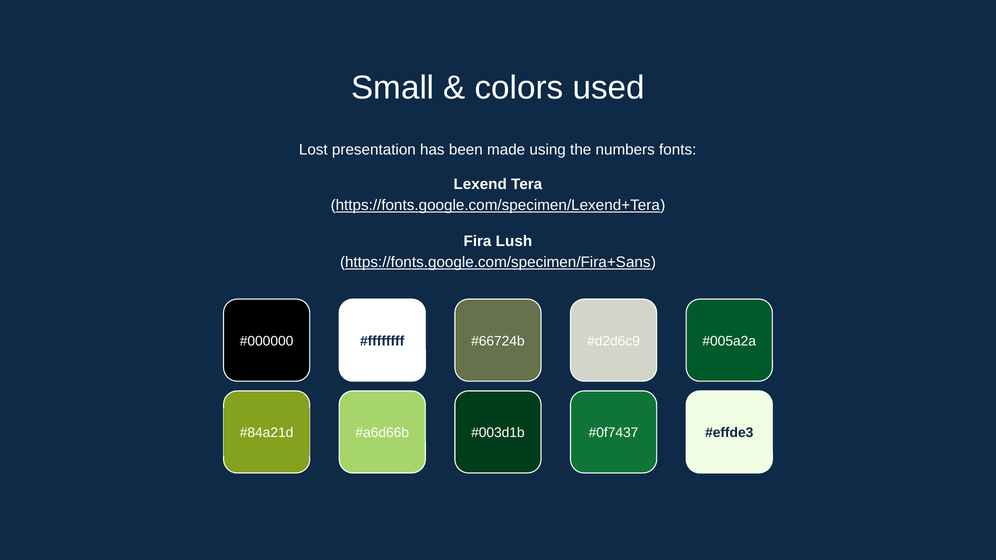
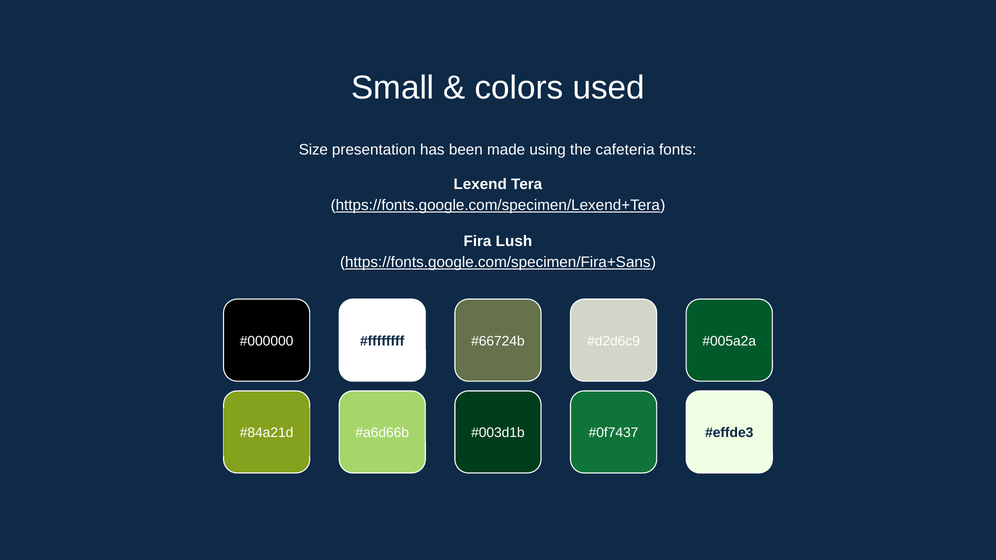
Lost: Lost -> Size (313, 150)
numbers: numbers -> cafeteria (625, 150)
